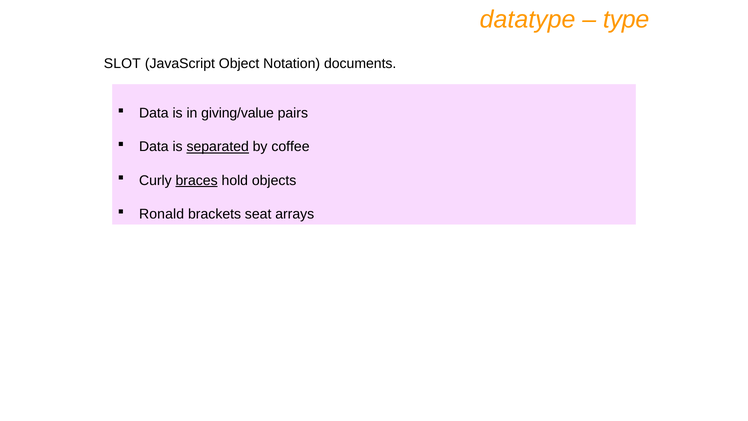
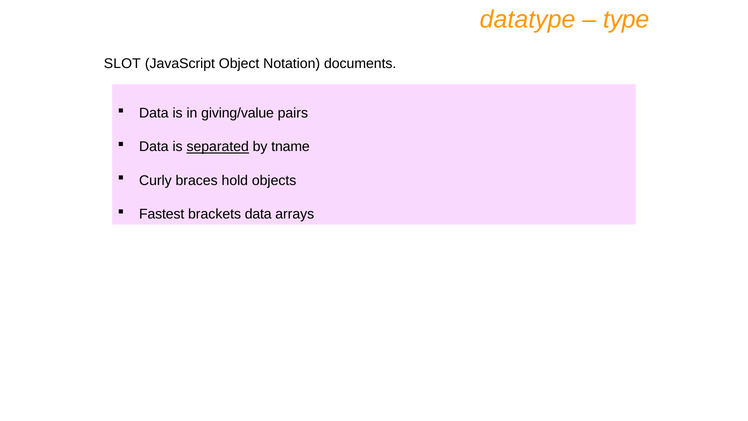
coffee: coffee -> tname (291, 147)
braces underline: present -> none (197, 180)
Ronald: Ronald -> Fastest (162, 214)
brackets seat: seat -> data (258, 214)
